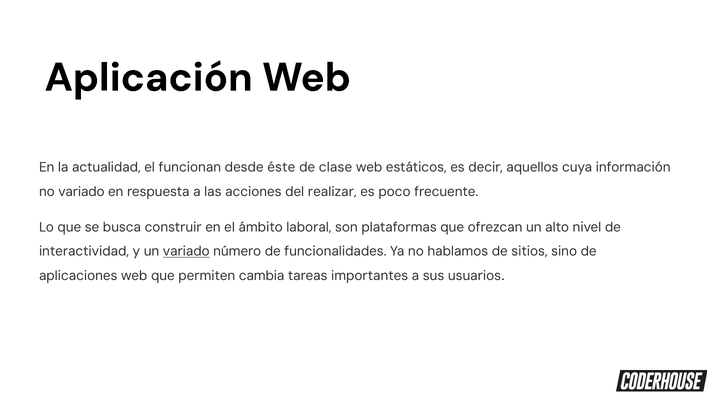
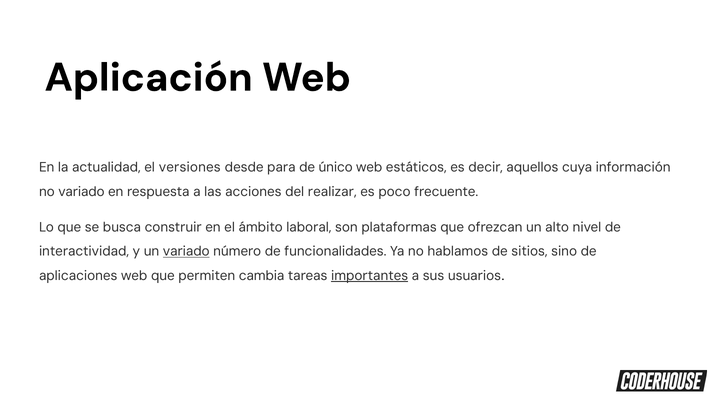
funcionan: funcionan -> versiones (190, 167)
éste: éste -> para (281, 167)
clase: clase -> único (336, 167)
importantes underline: none -> present (370, 275)
